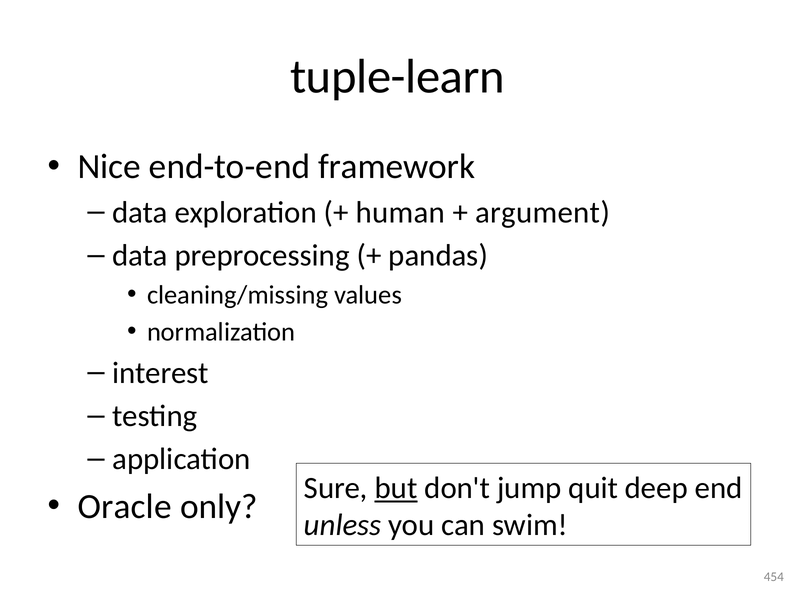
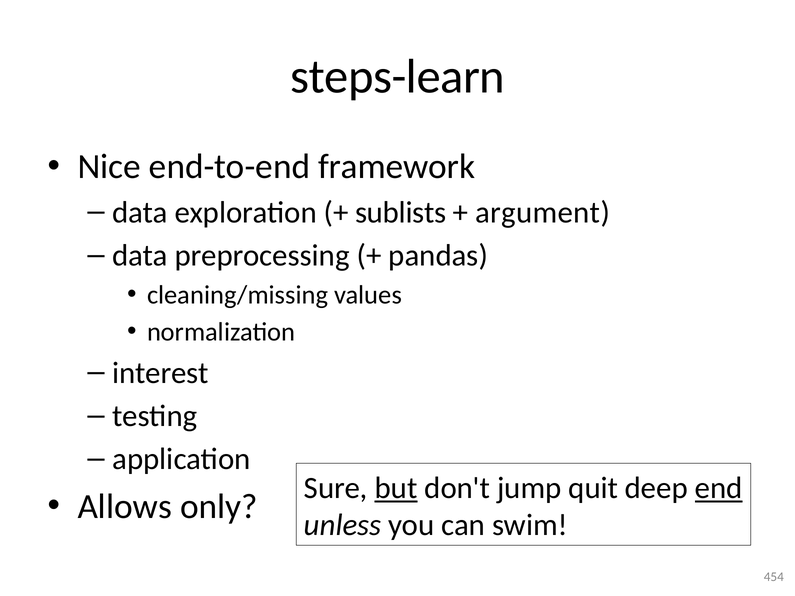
tuple-learn: tuple-learn -> steps-learn (398, 77)
human: human -> sublists (401, 212)
end underline: none -> present (719, 488)
Oracle: Oracle -> Allows (125, 507)
